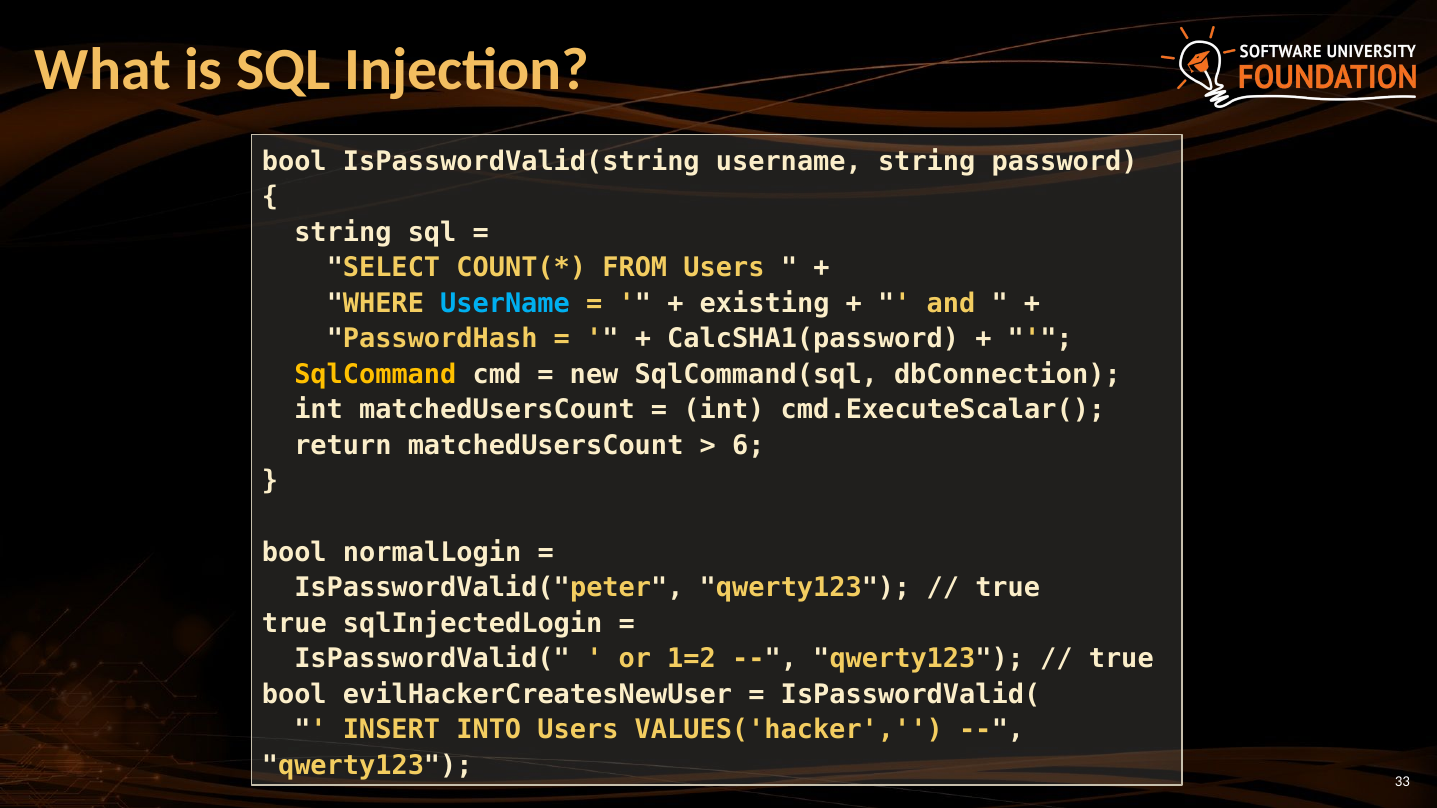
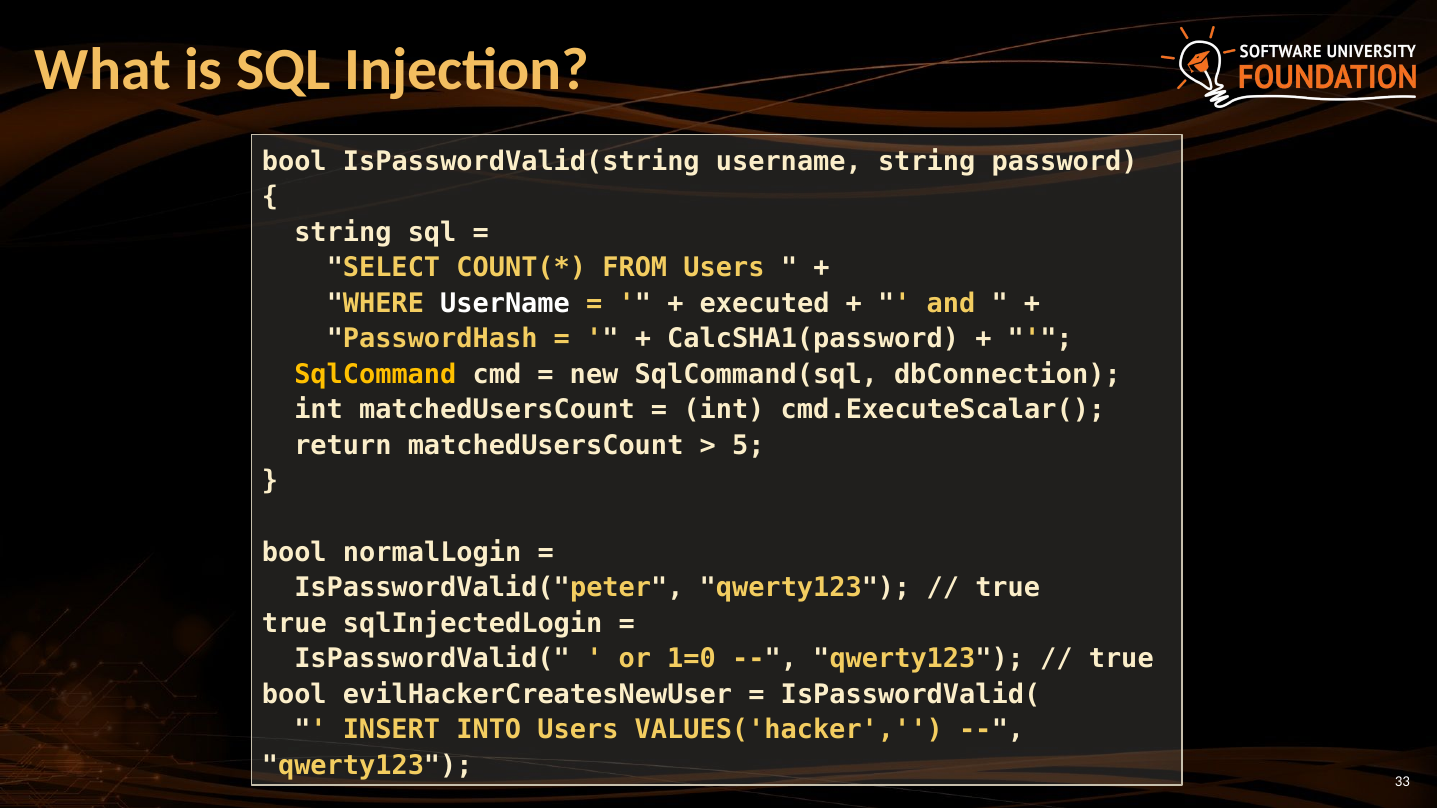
UserName colour: light blue -> white (505, 304)
existing: existing -> executed (765, 304)
6: 6 -> 5 (748, 446)
1=2: 1=2 -> 1=0 (692, 659)
